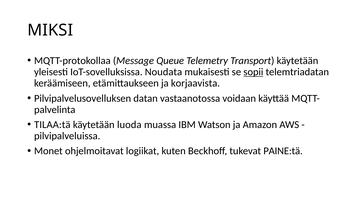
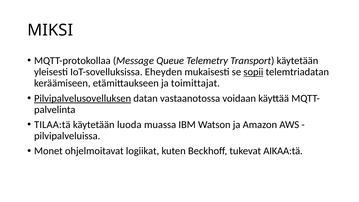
Noudata: Noudata -> Eheyden (163, 72)
korjaavista: korjaavista -> toimittajat (195, 83)
Pilvipalvelusovelluksen underline: none -> present (83, 98)
PAINE:tä: PAINE:tä -> AIKAA:tä (283, 151)
